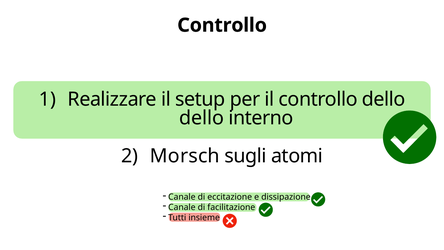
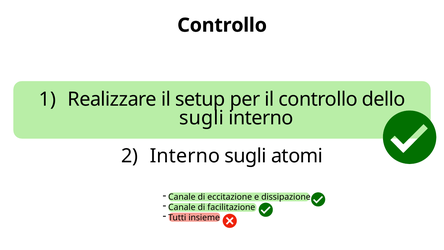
dello: dello -> sugli (201, 118)
Morsch: Morsch -> Interno (185, 156)
